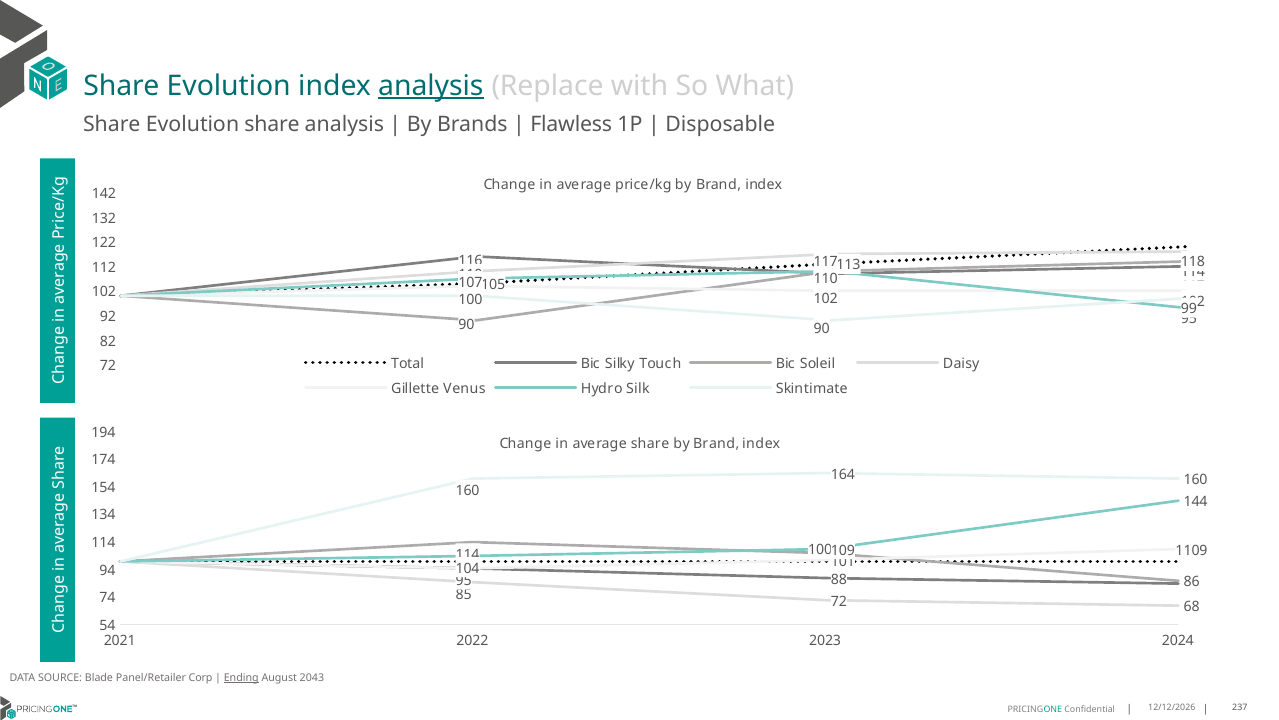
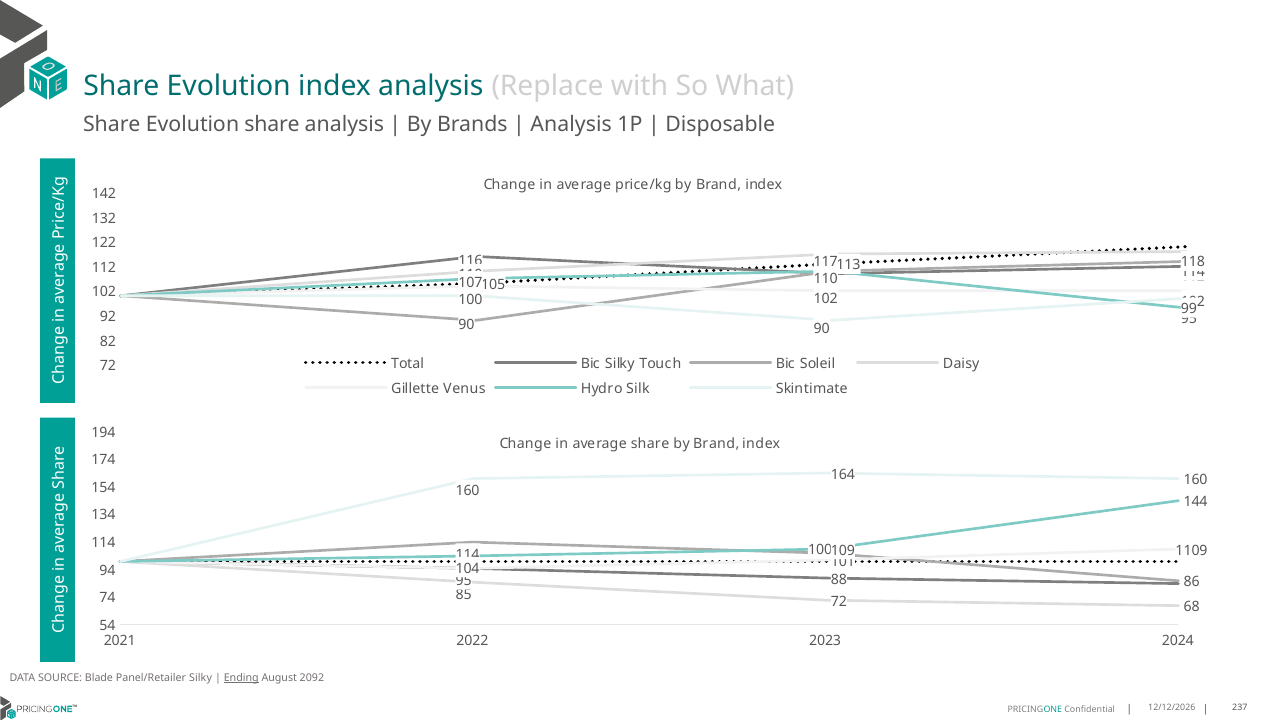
analysis underline: present -> none (431, 86)
Flawless: Flawless -> Analysis (571, 125)
Panel/Retailer Corp: Corp -> Silky (201, 678)
2043: 2043 -> 2092 (312, 678)
